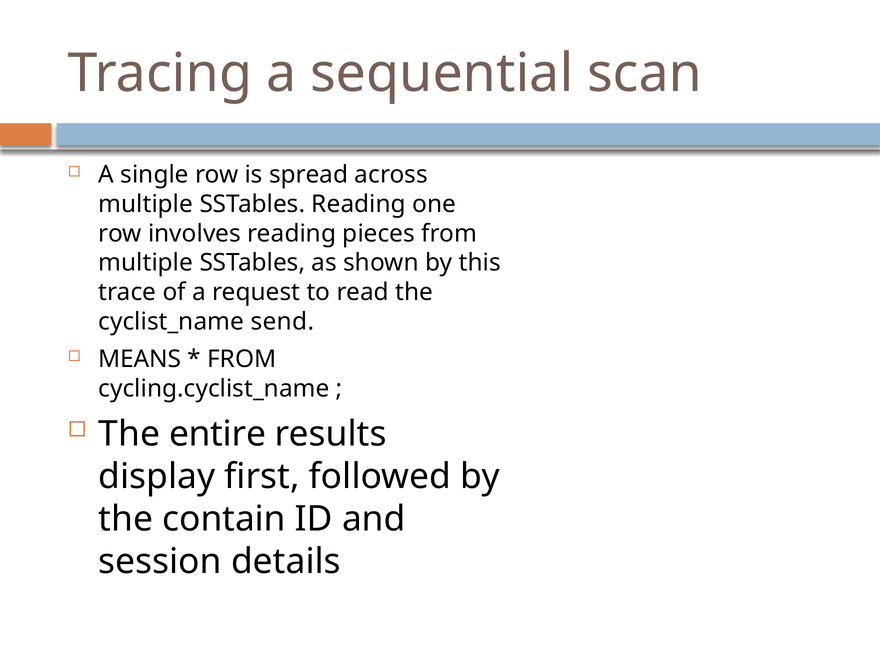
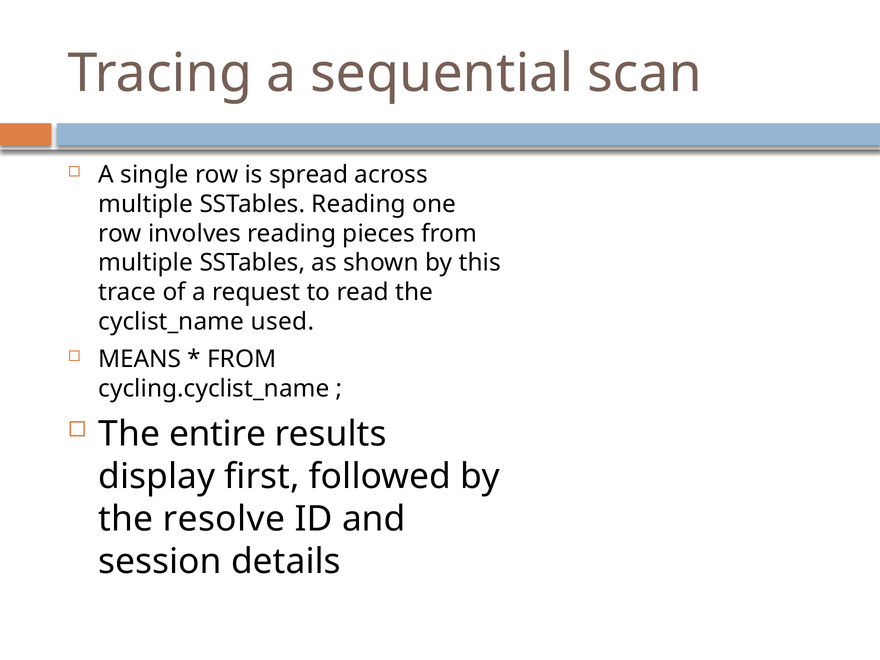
send: send -> used (282, 322)
contain: contain -> resolve (224, 519)
